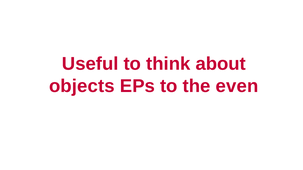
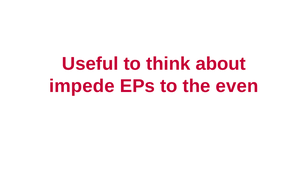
objects: objects -> impede (82, 86)
